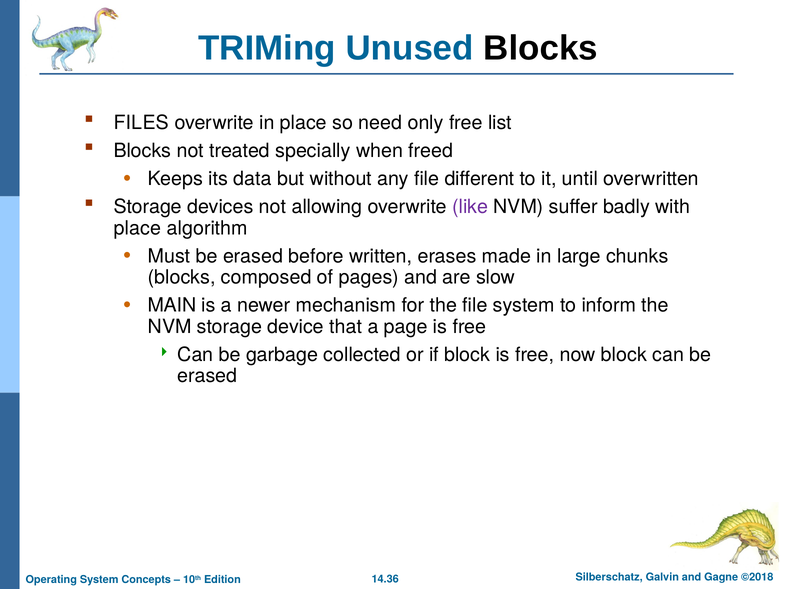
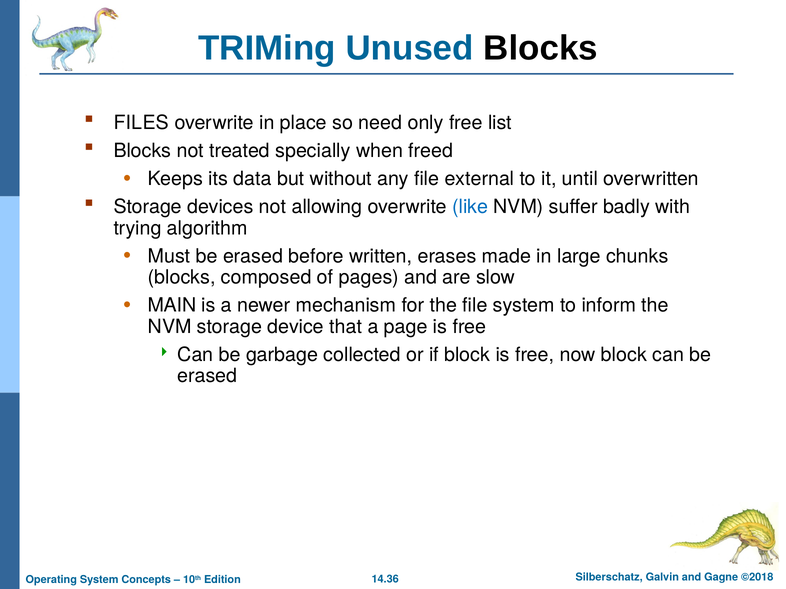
different: different -> external (479, 179)
like colour: purple -> blue (470, 207)
place: place -> trying (138, 228)
